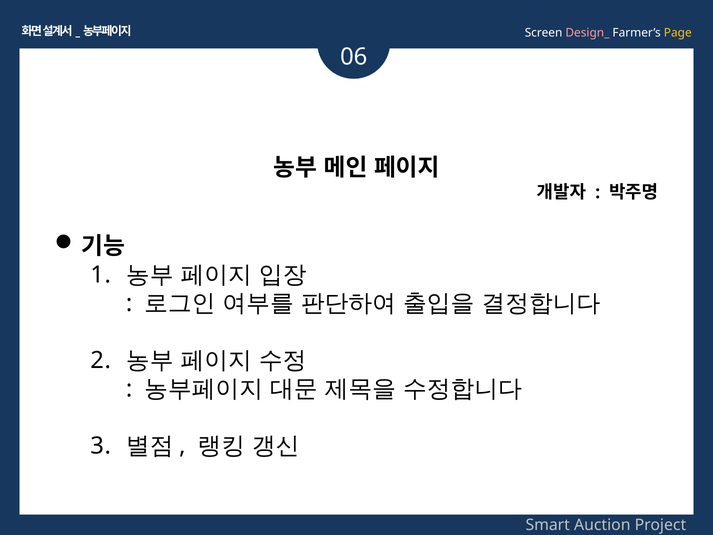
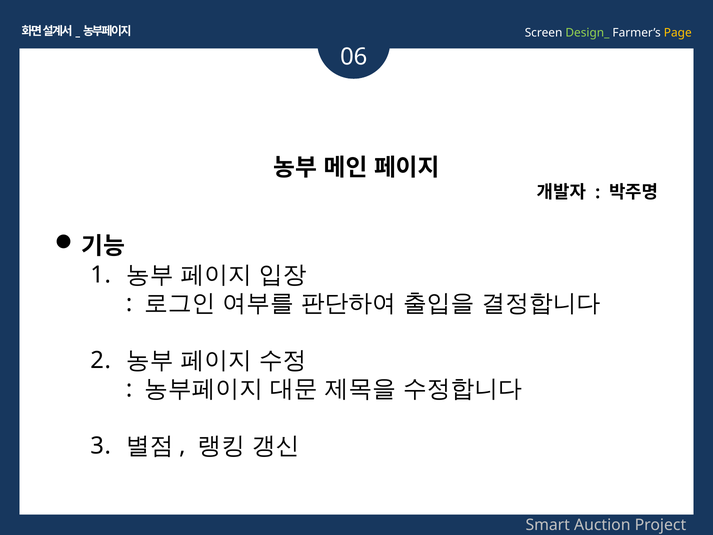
Design_ colour: pink -> light green (587, 33)
